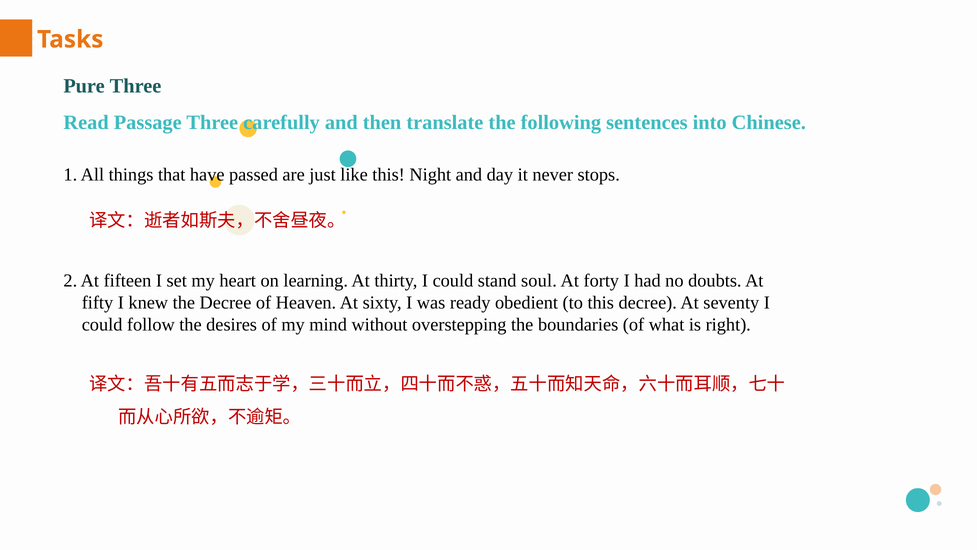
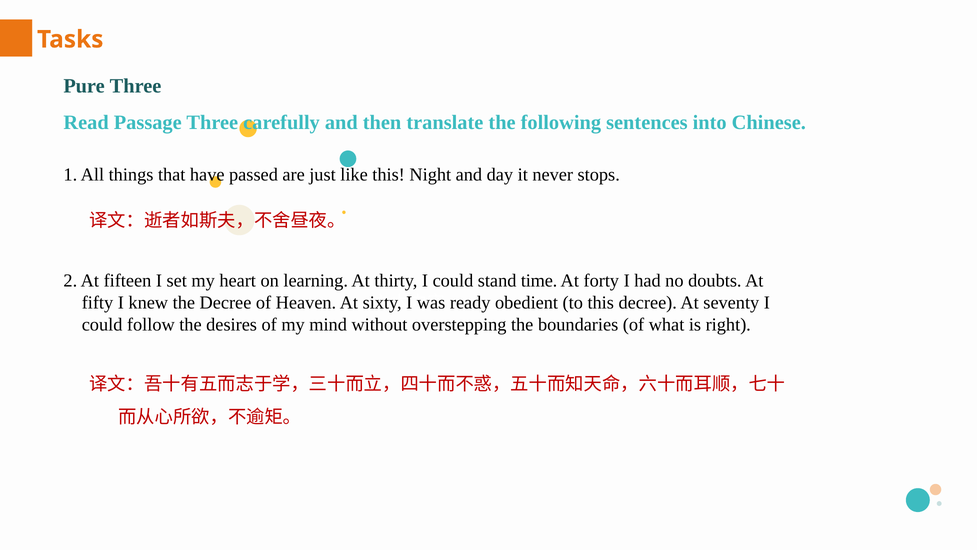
soul: soul -> time (539, 281)
